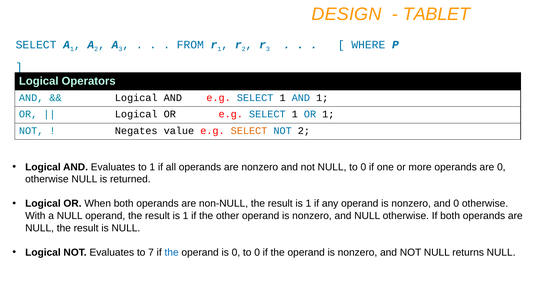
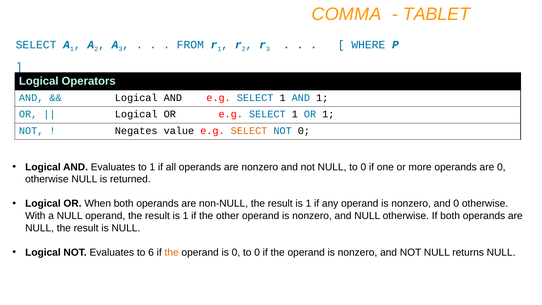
DESIGN: DESIGN -> COMMA (347, 14)
NOT 2: 2 -> 0 (304, 131)
7: 7 -> 6 (151, 252)
the colour: blue -> orange (172, 252)
